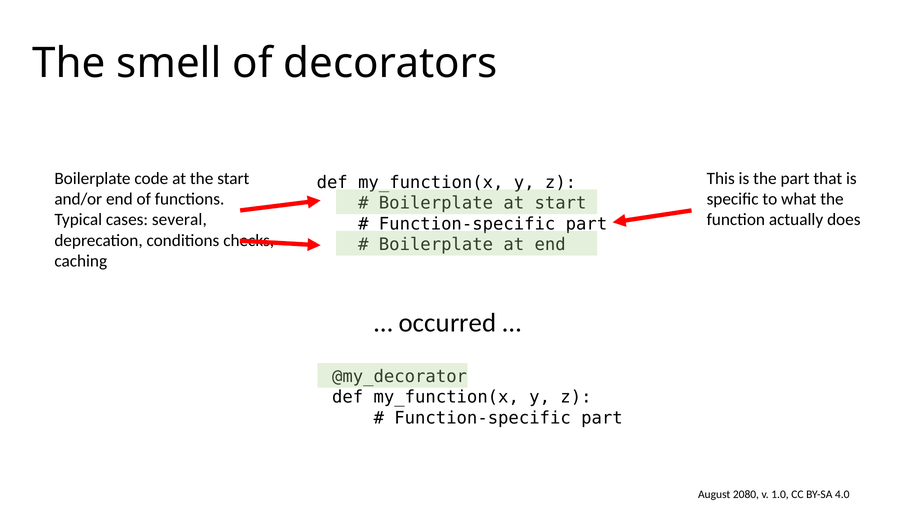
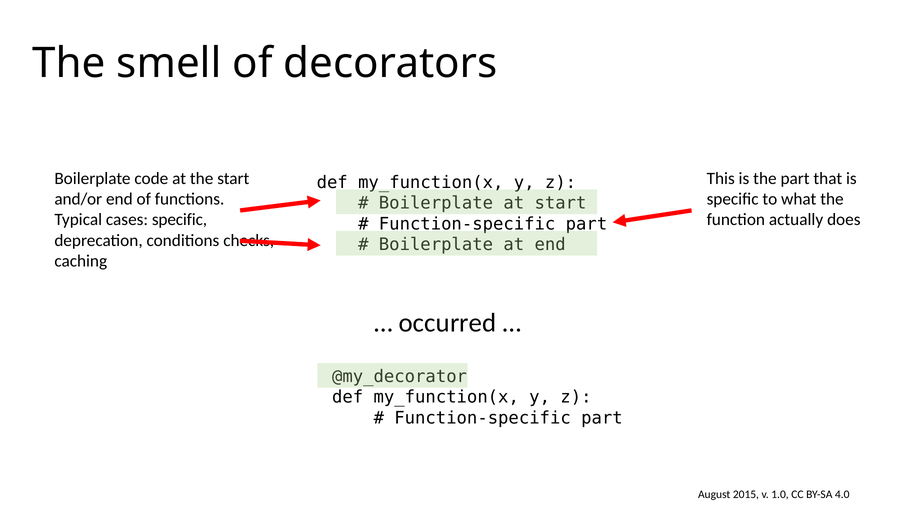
cases several: several -> specific (179, 220)
2080: 2080 -> 2015 (746, 494)
